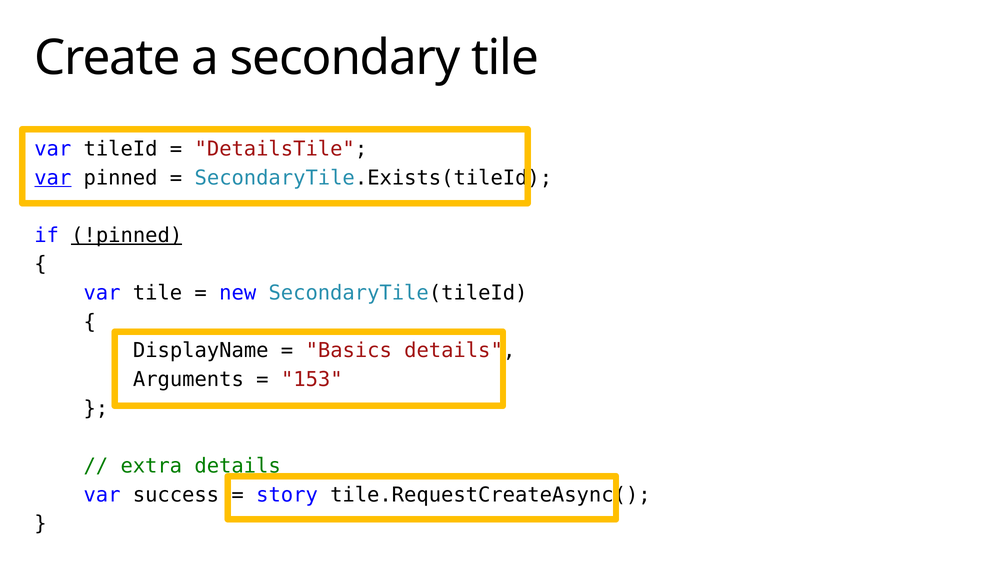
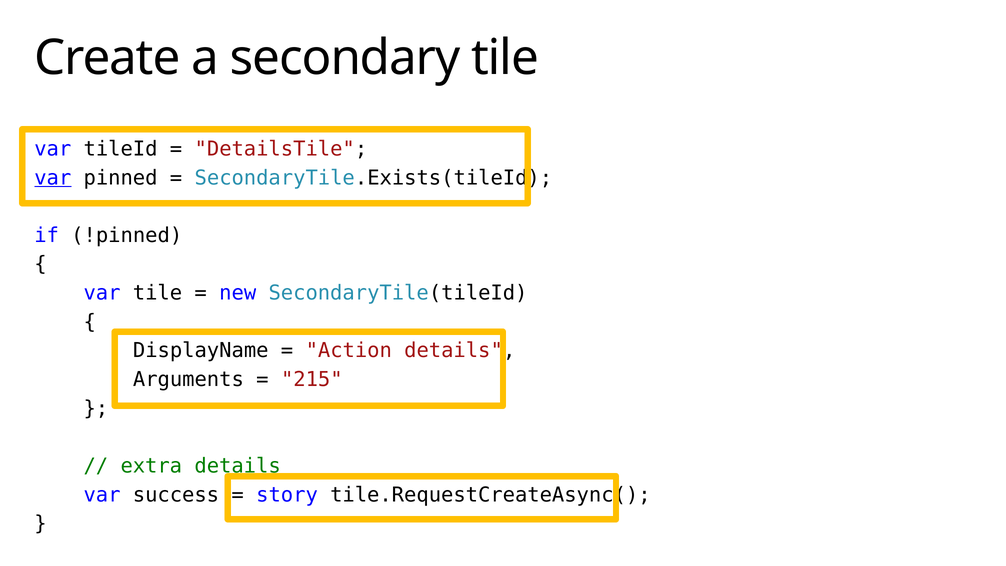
!pinned underline: present -> none (127, 235)
Basics: Basics -> Action (349, 351)
153: 153 -> 215 (312, 379)
